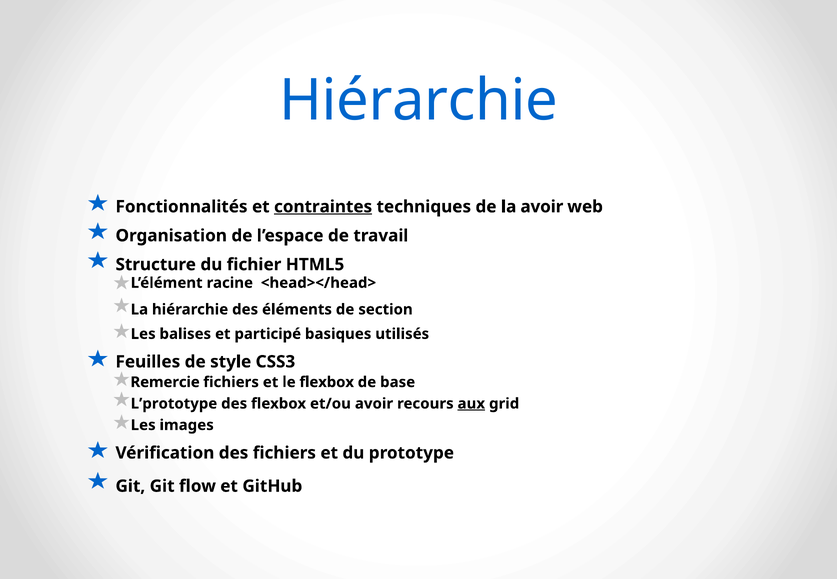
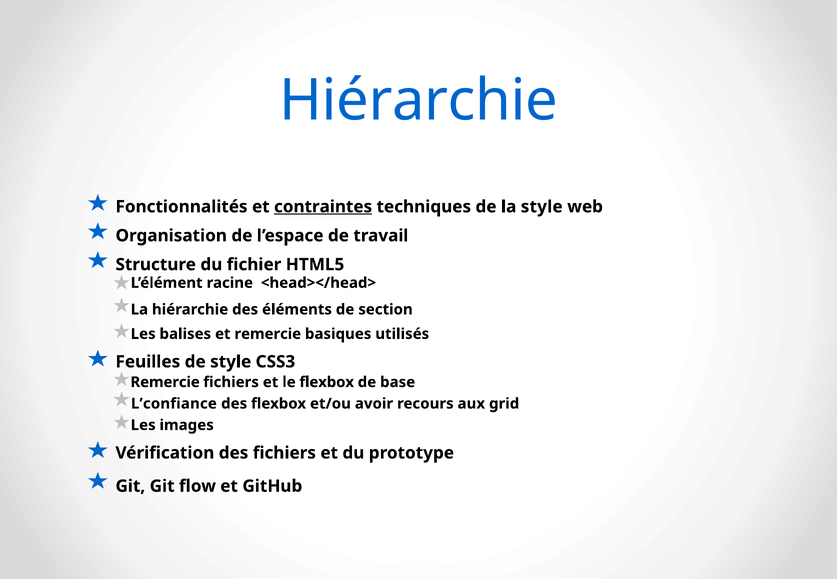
la avoir: avoir -> style (542, 207)
et participé: participé -> remercie (268, 334)
L’prototype: L’prototype -> L’confiance (174, 404)
aux underline: present -> none (471, 404)
